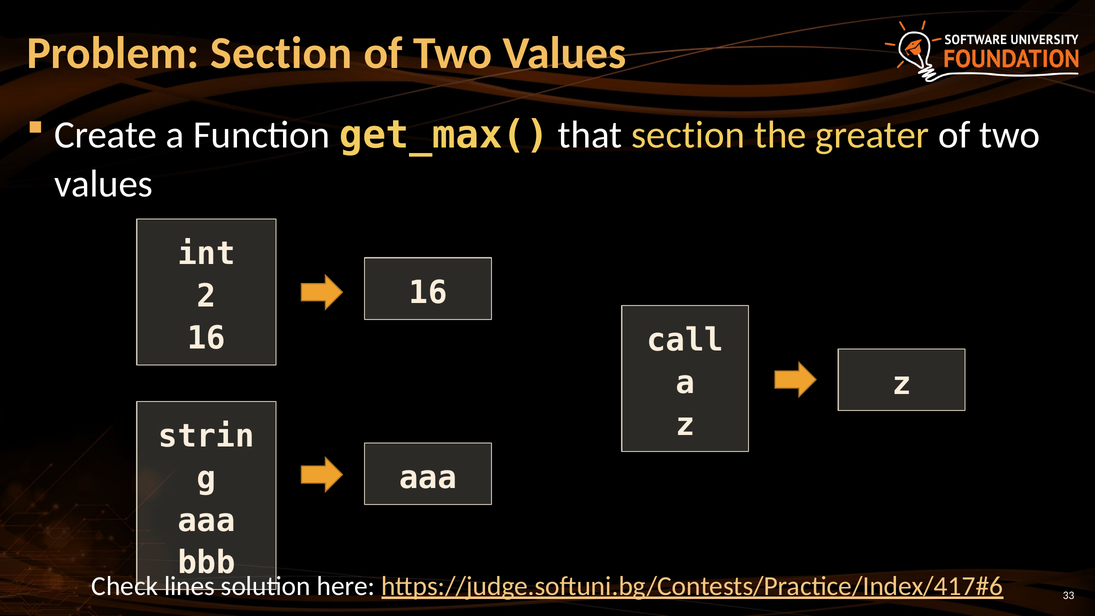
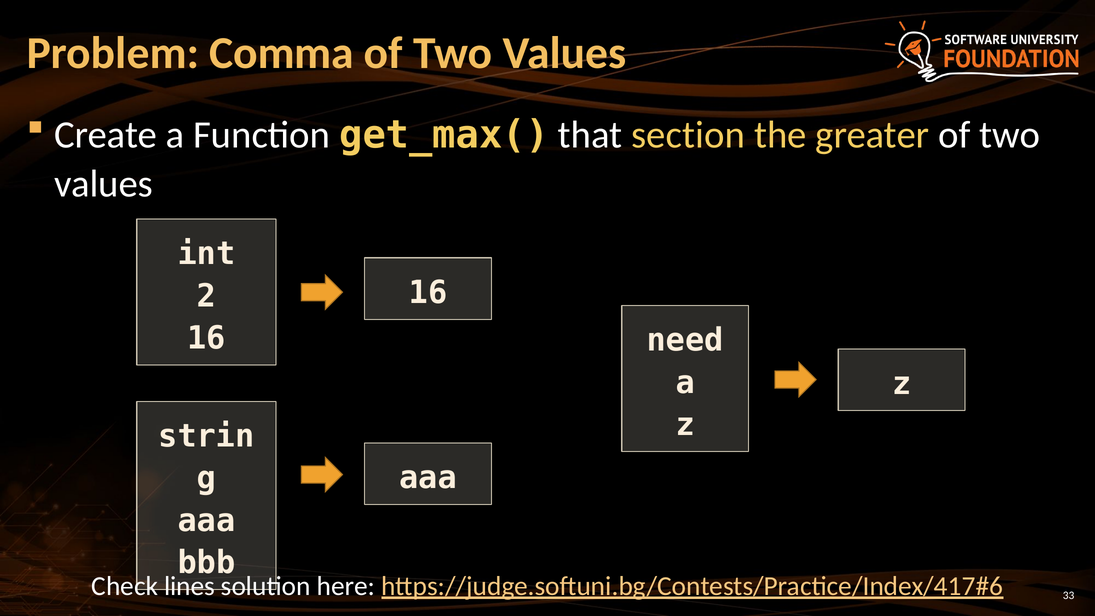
Problem Section: Section -> Comma (282, 53)
call: call -> need (685, 340)
